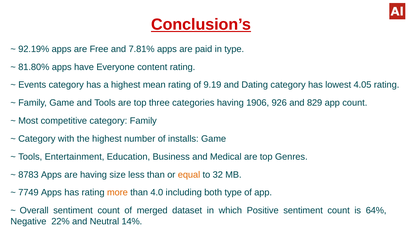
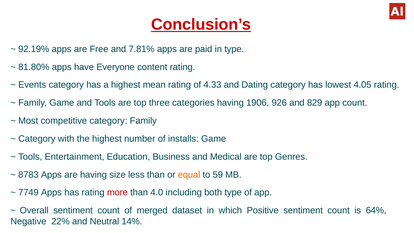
9.19: 9.19 -> 4.33 (212, 85)
32: 32 -> 59 (218, 175)
more colour: orange -> red (117, 192)
